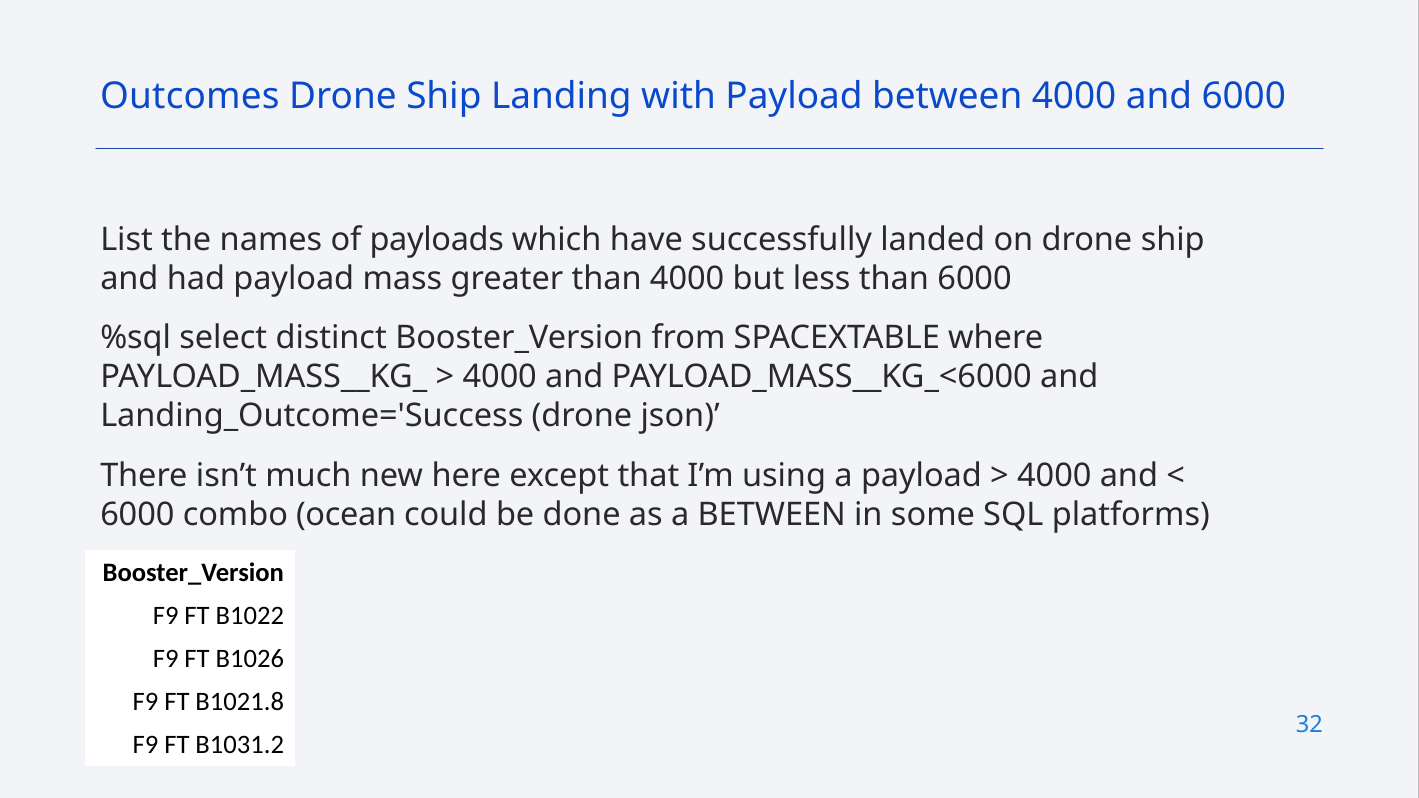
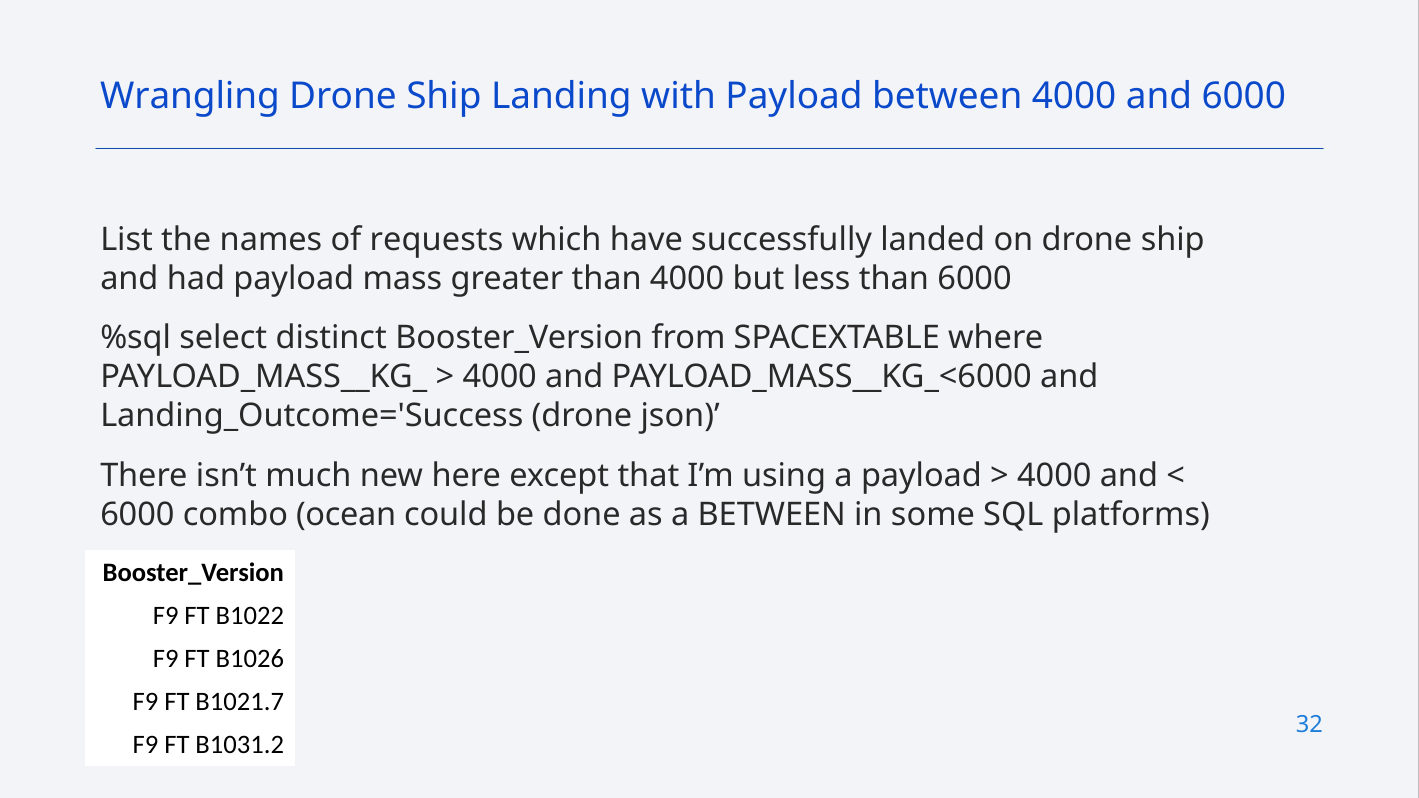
Outcomes: Outcomes -> Wrangling (190, 96)
payloads: payloads -> requests (437, 240)
B1021.8: B1021.8 -> B1021.7 (240, 702)
